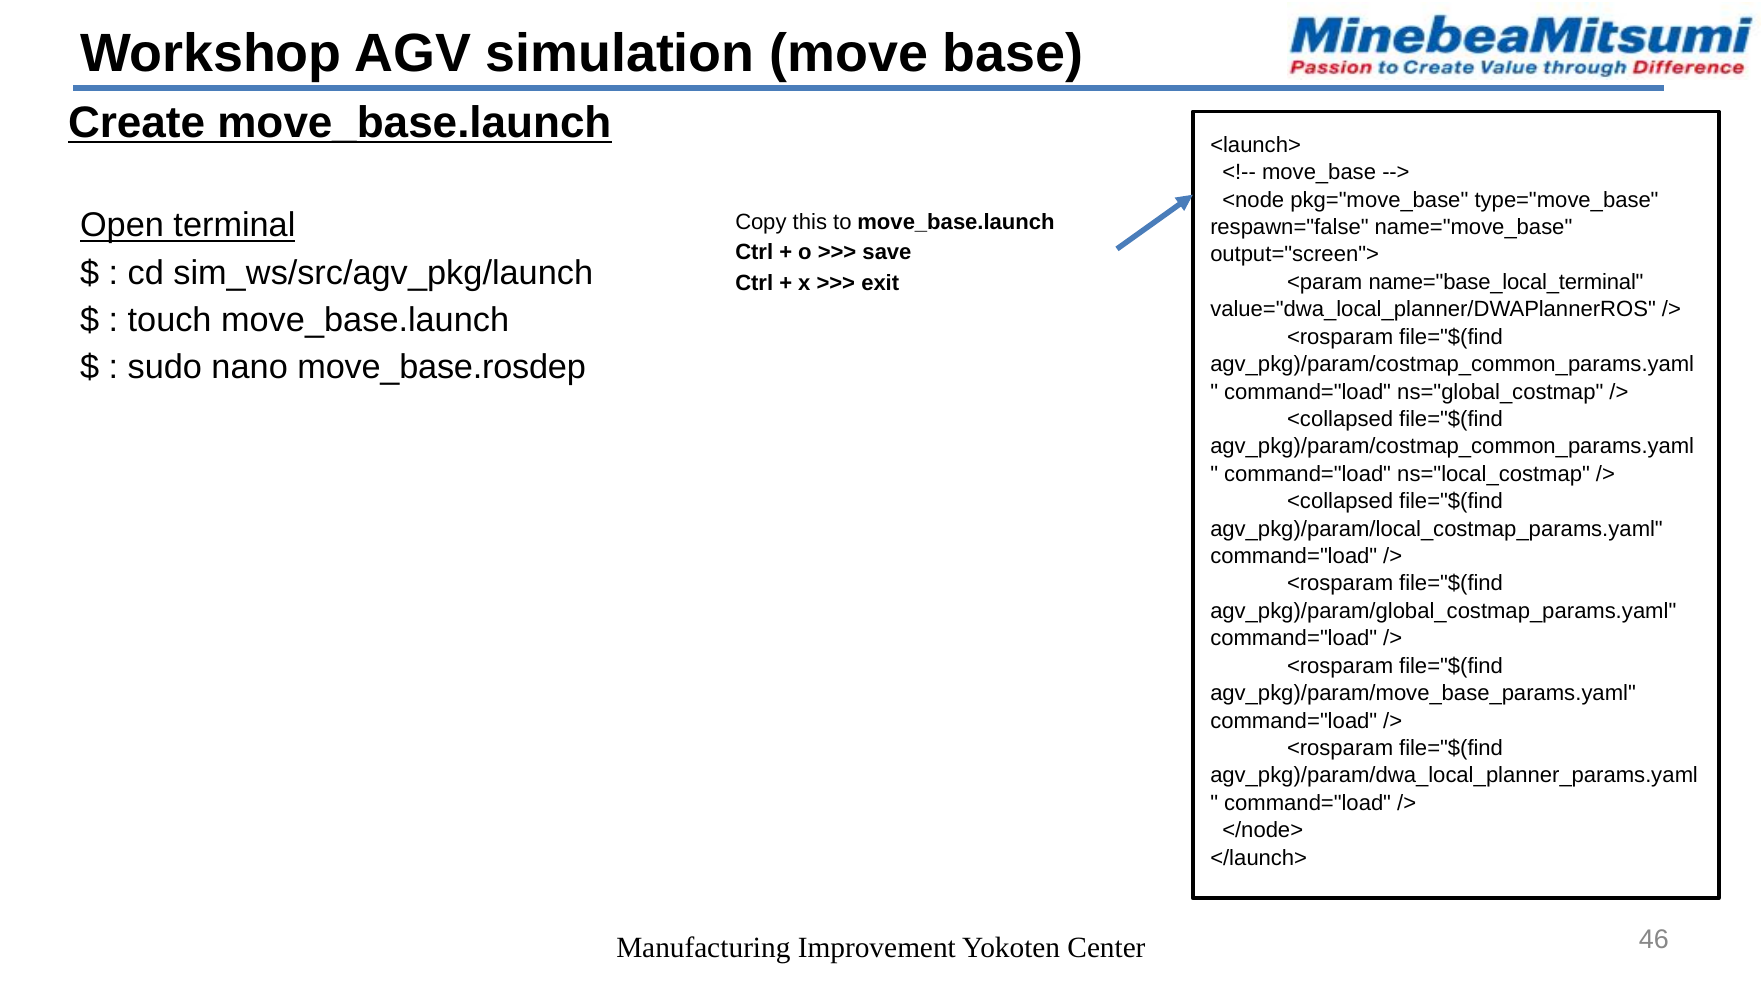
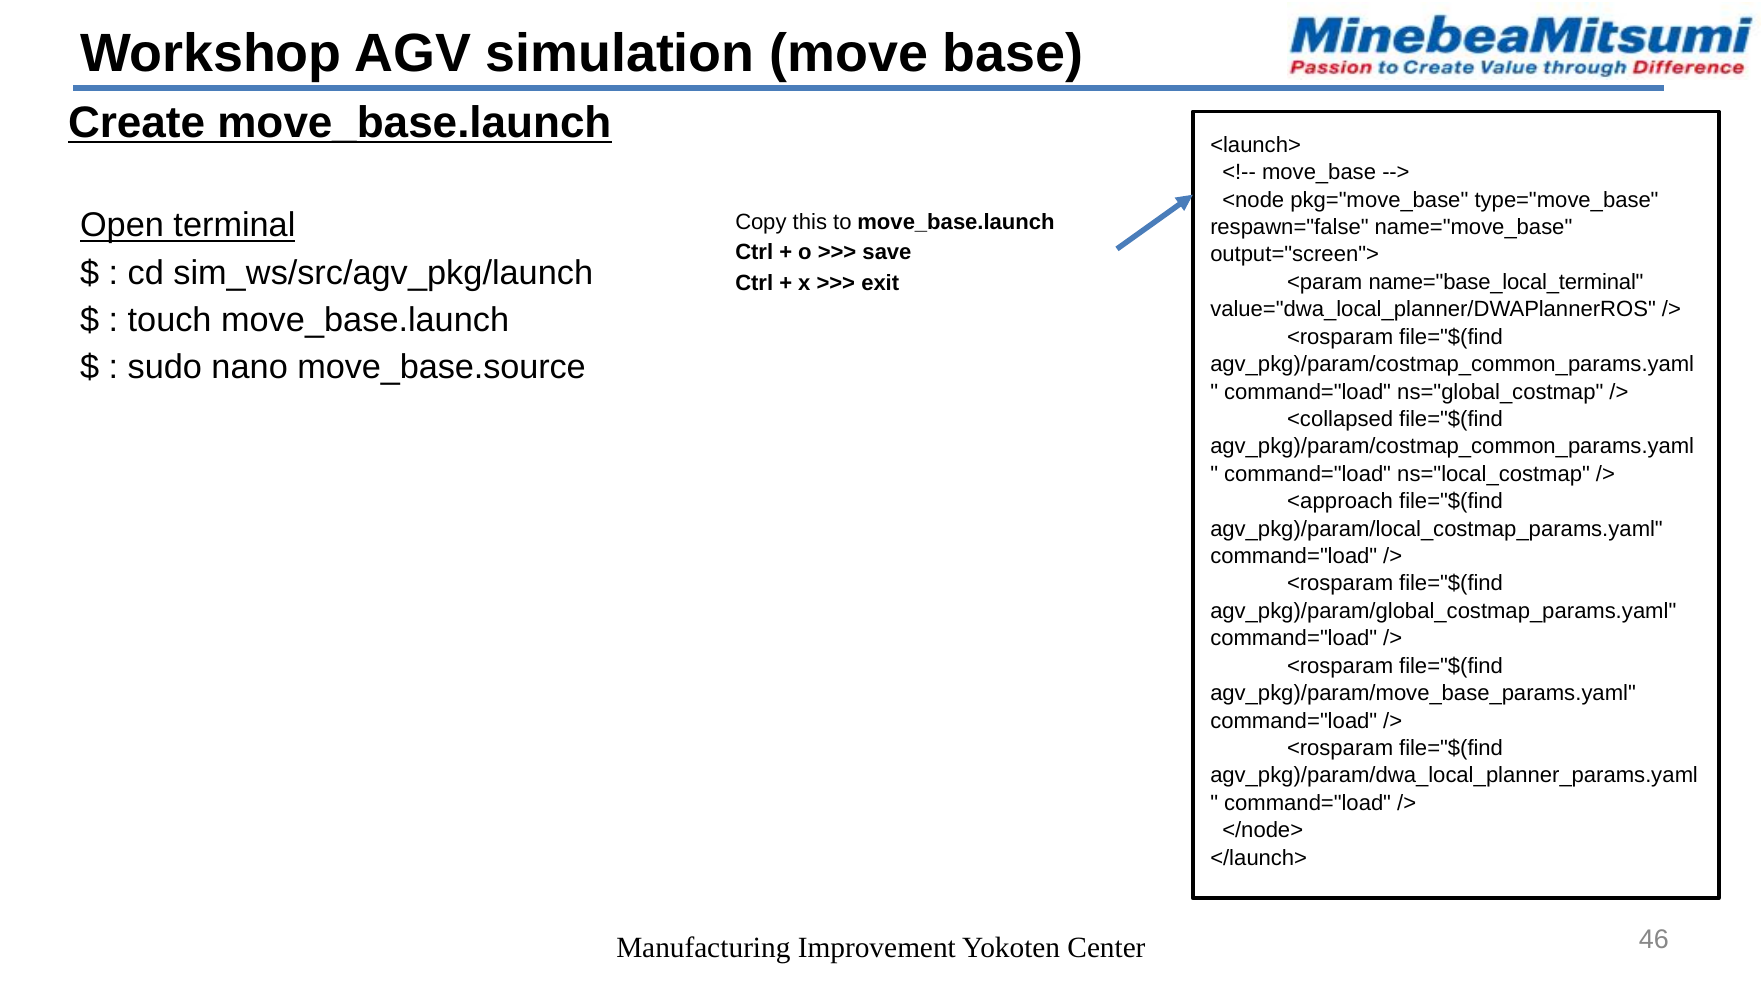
move_base.rosdep: move_base.rosdep -> move_base.source (442, 367)
<collapsed: <collapsed -> <approach (1340, 501)
